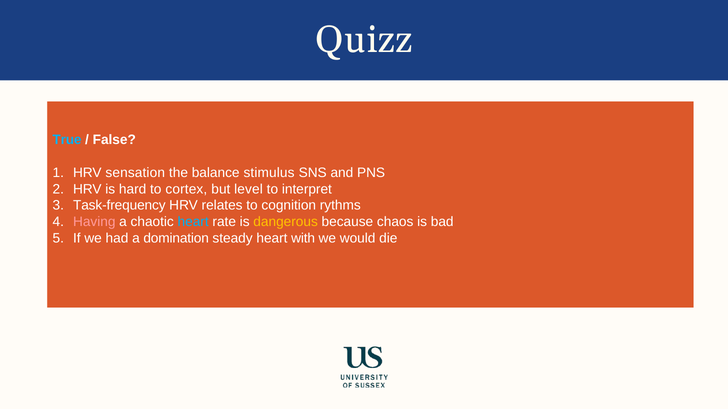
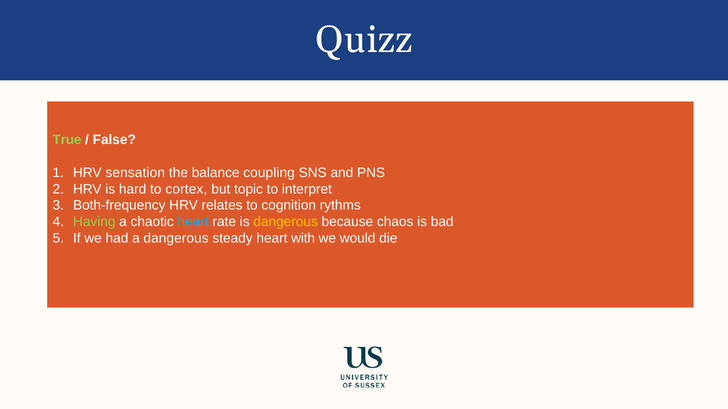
True colour: light blue -> light green (67, 140)
stimulus: stimulus -> coupling (269, 173)
level: level -> topic (249, 189)
Task-frequency: Task-frequency -> Both-frequency (119, 206)
Having colour: pink -> light green (94, 222)
a domination: domination -> dangerous (176, 238)
